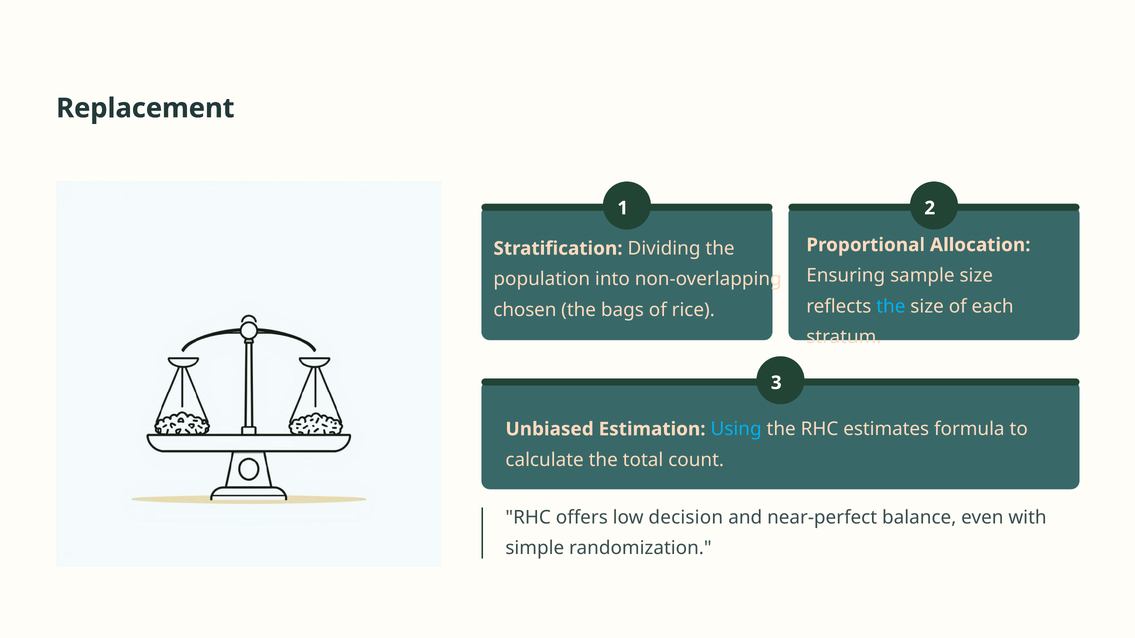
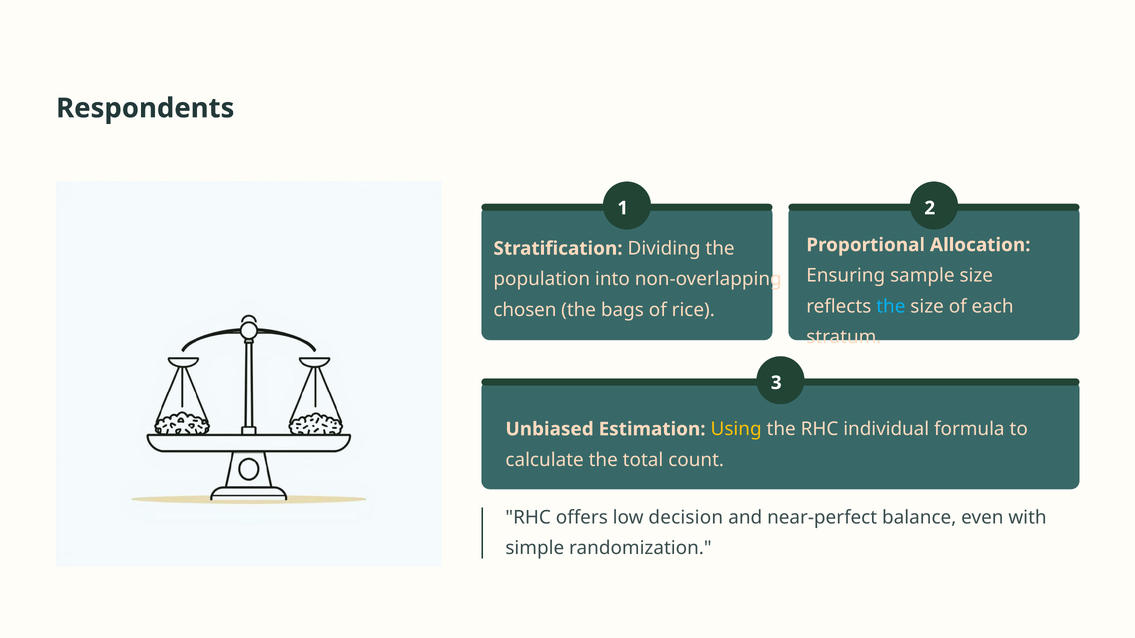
Replacement: Replacement -> Respondents (145, 108)
Using colour: light blue -> yellow (736, 429)
estimates: estimates -> individual (886, 429)
